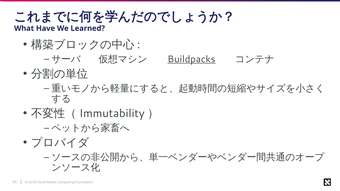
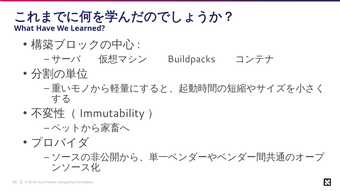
Buildpacks underline: present -> none (191, 59)
